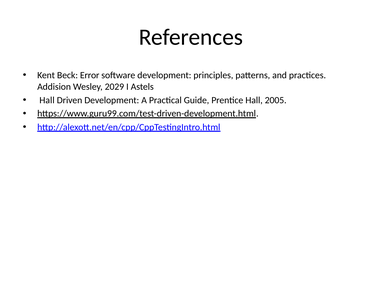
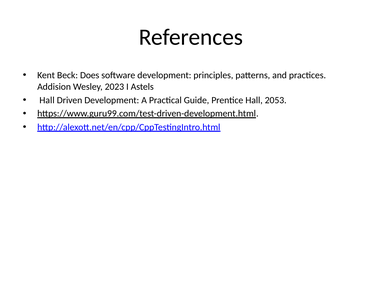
Error: Error -> Does (90, 75)
2029: 2029 -> 2023 (114, 87)
2005: 2005 -> 2053 (276, 100)
